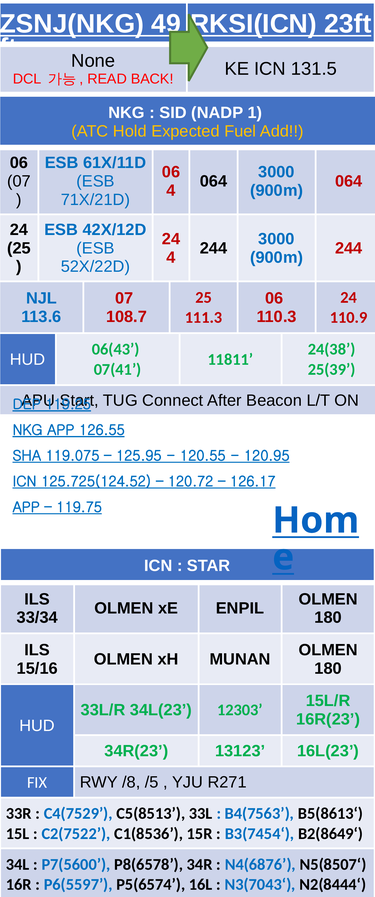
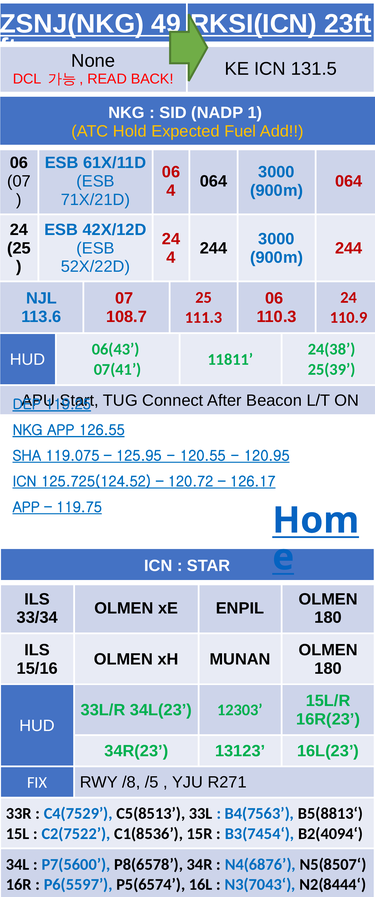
B5(8613‘: B5(8613‘ -> B5(8813‘ (330, 814)
B2(8649‘: B2(8649‘ -> B2(4094‘ (331, 834)
